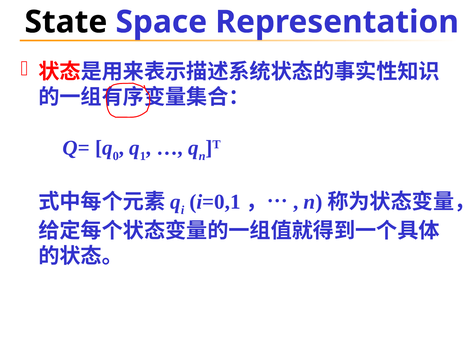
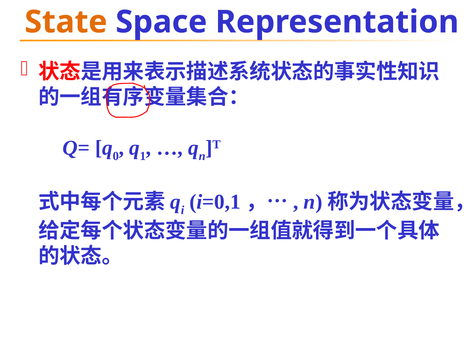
State colour: black -> orange (66, 22)
